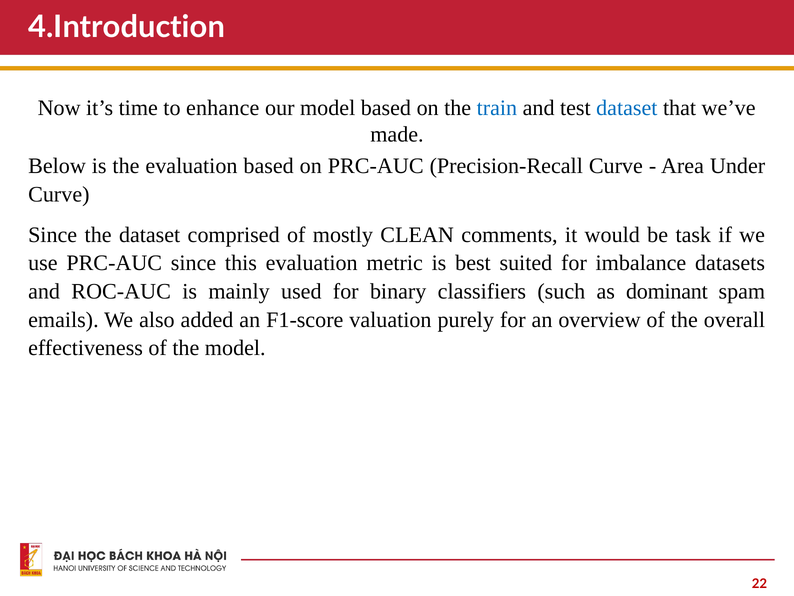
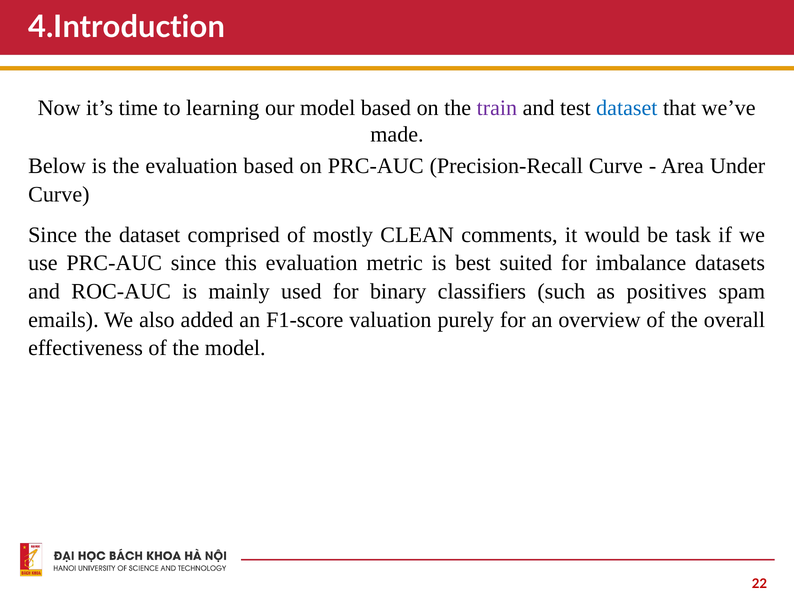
enhance: enhance -> learning (223, 108)
train colour: blue -> purple (497, 108)
dominant: dominant -> positives (667, 291)
